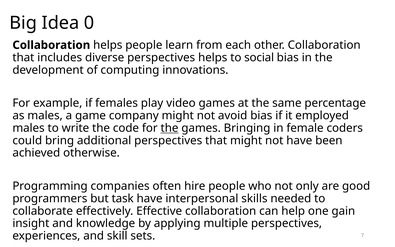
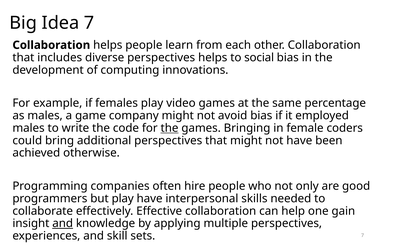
Idea 0: 0 -> 7 (89, 23)
but task: task -> play (123, 198)
and underline: none -> present (63, 223)
